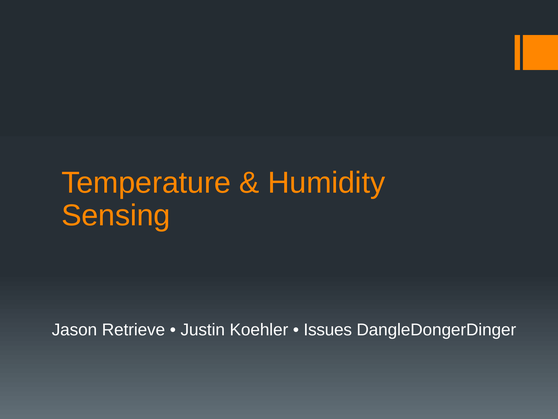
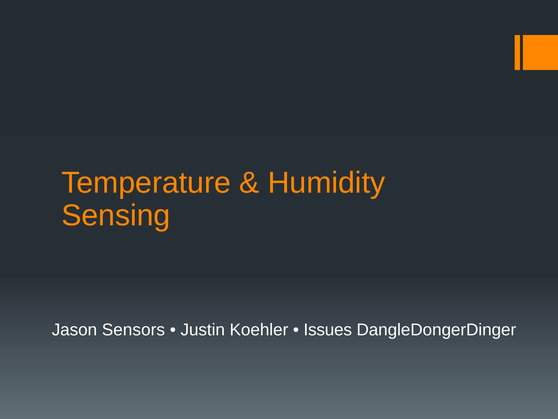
Retrieve: Retrieve -> Sensors (133, 329)
